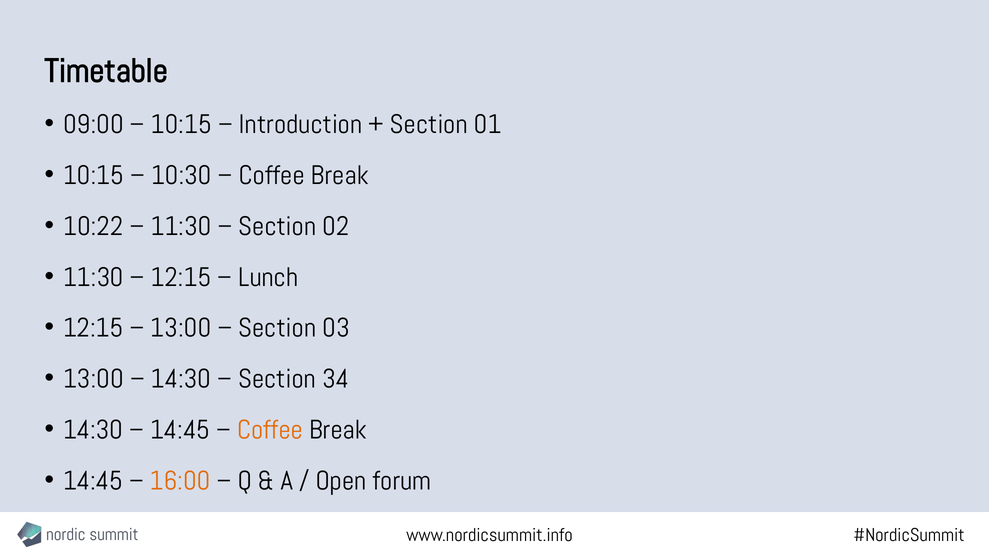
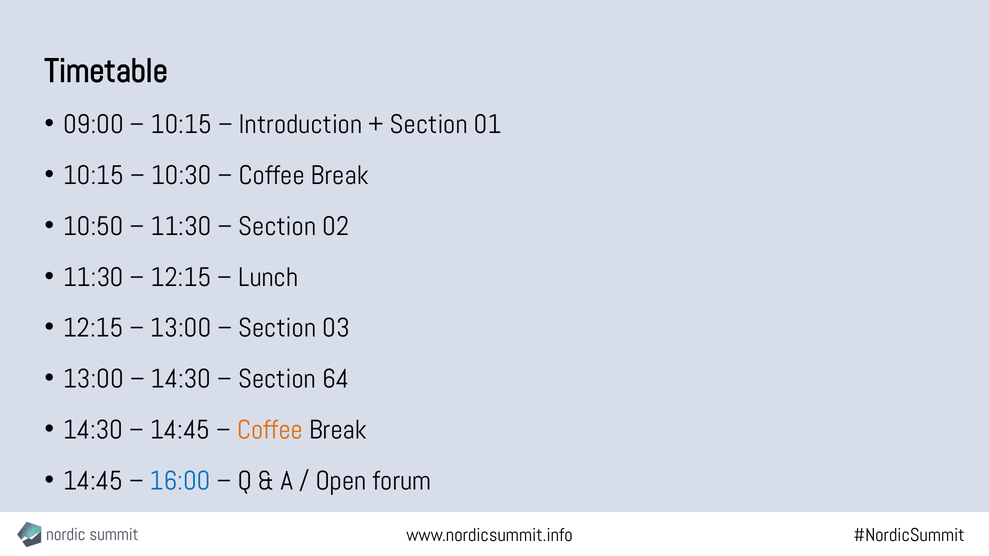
10:22: 10:22 -> 10:50 (93, 226)
34: 34 -> 64 (336, 379)
16:00 colour: orange -> blue (180, 481)
